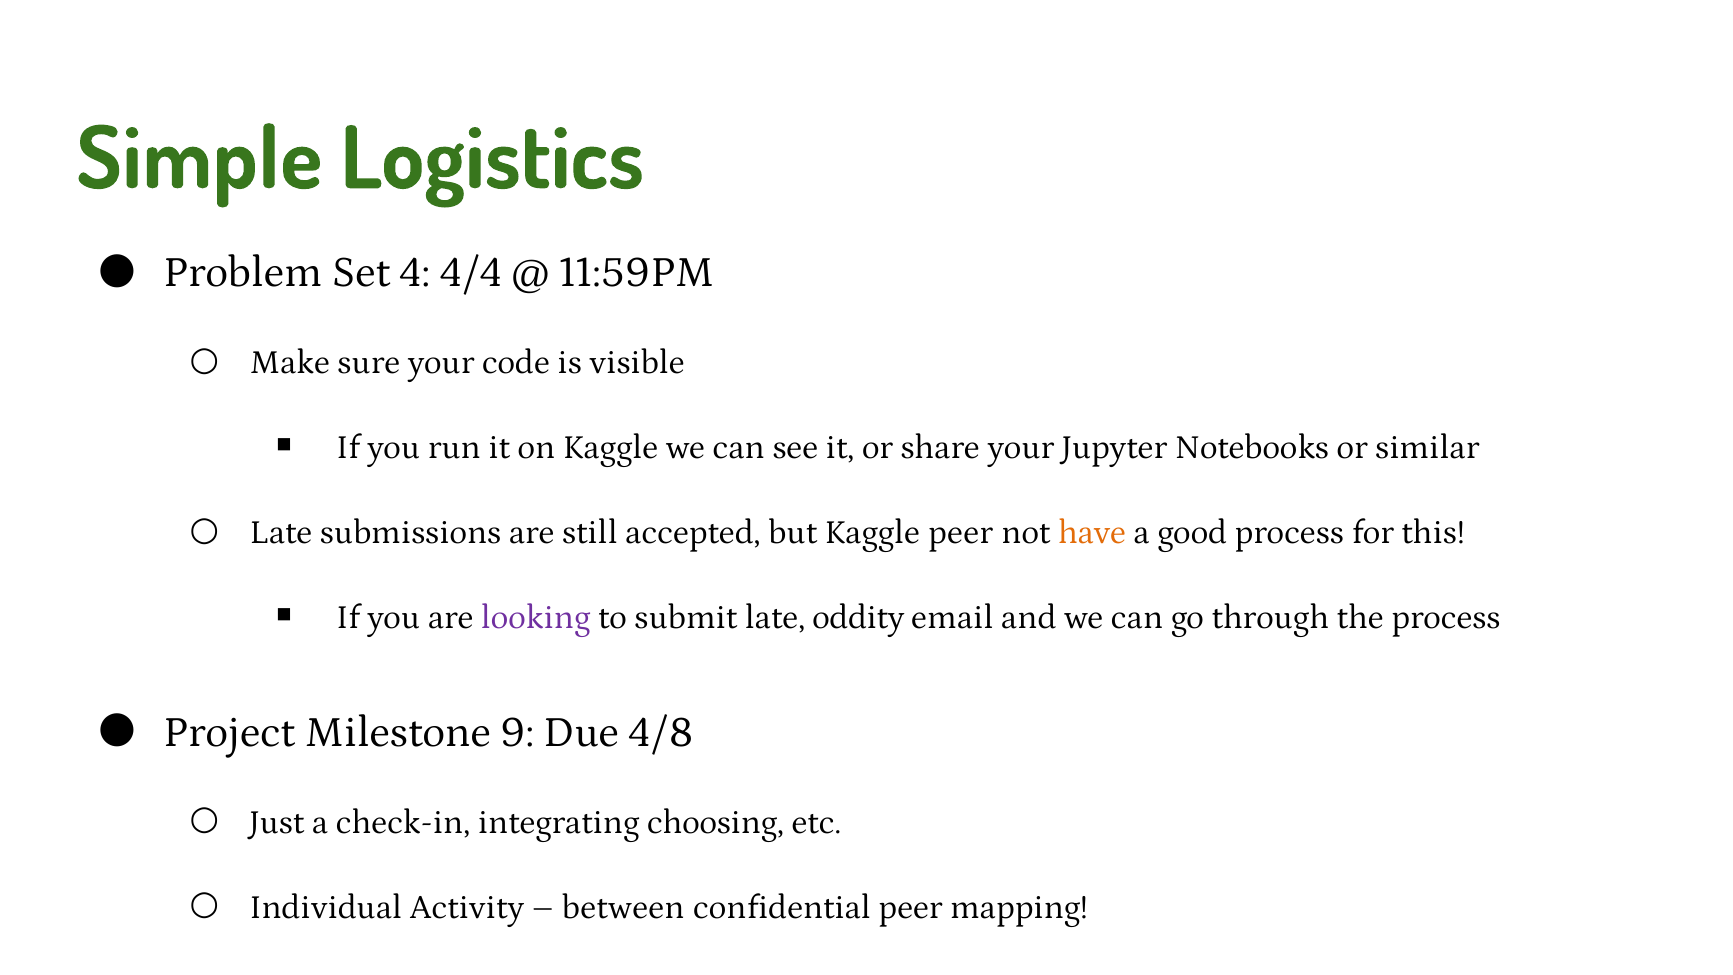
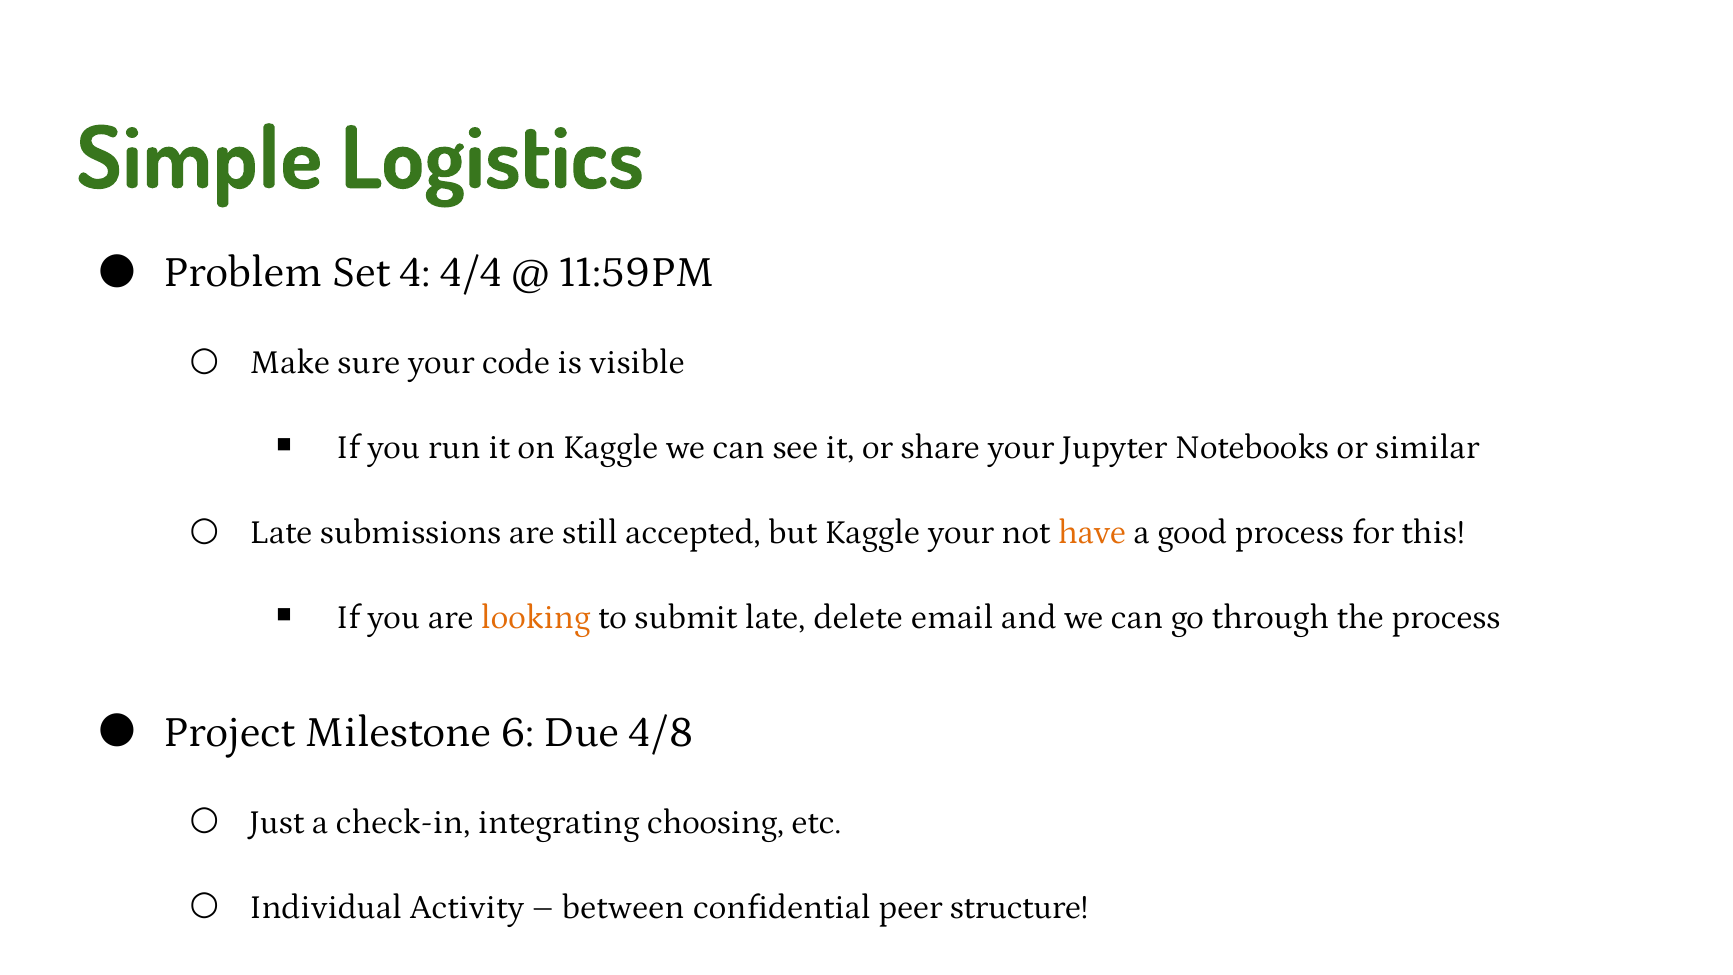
Kaggle peer: peer -> your (961, 532)
looking colour: purple -> orange (536, 617)
oddity: oddity -> delete (858, 617)
9: 9 -> 6 (517, 732)
mapping: mapping -> structure (1019, 907)
